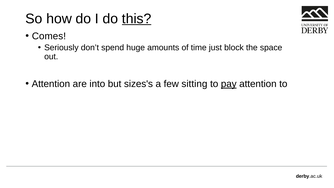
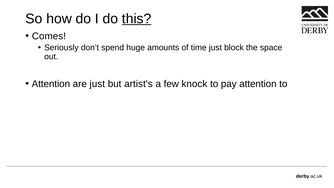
are into: into -> just (97, 84)
sizes's: sizes's -> artist's (138, 84)
sitting: sitting -> knock (194, 84)
pay underline: present -> none (229, 84)
